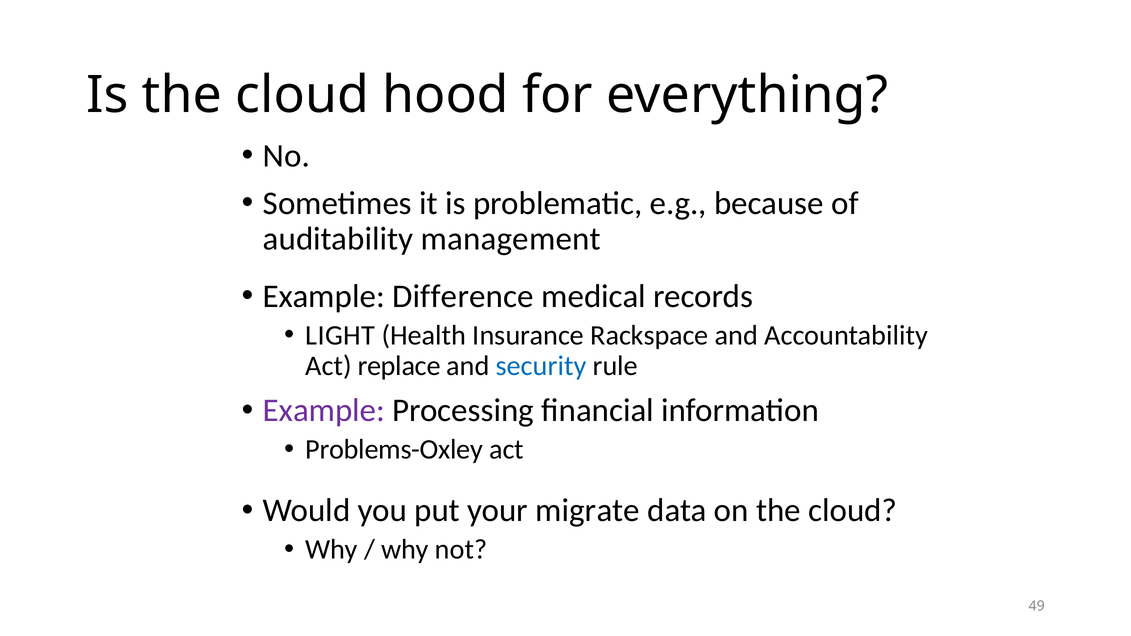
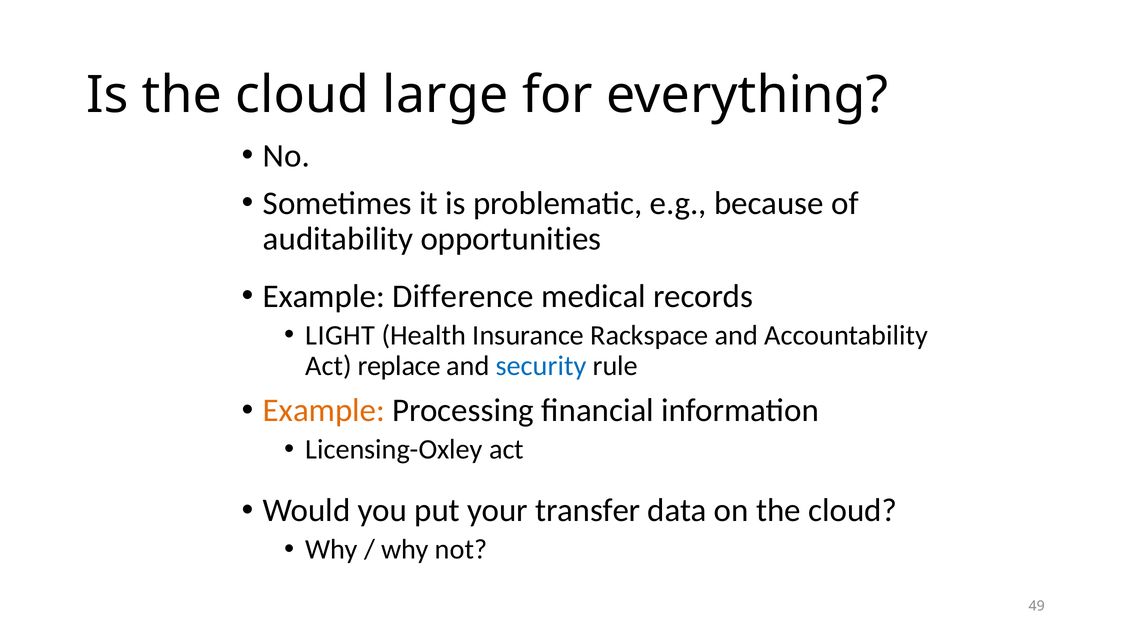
hood: hood -> large (445, 95)
management: management -> opportunities (511, 239)
Example colour: purple -> orange (324, 411)
Problems-Oxley: Problems-Oxley -> Licensing-Oxley (394, 450)
migrate: migrate -> transfer (588, 511)
